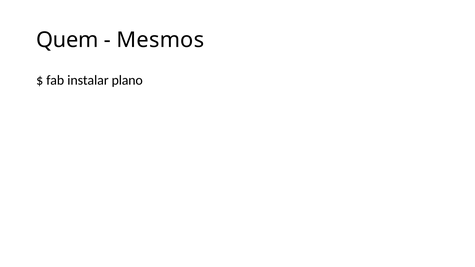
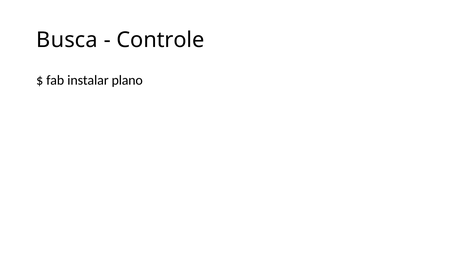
Quem: Quem -> Busca (67, 40)
Mesmos: Mesmos -> Controle (161, 40)
